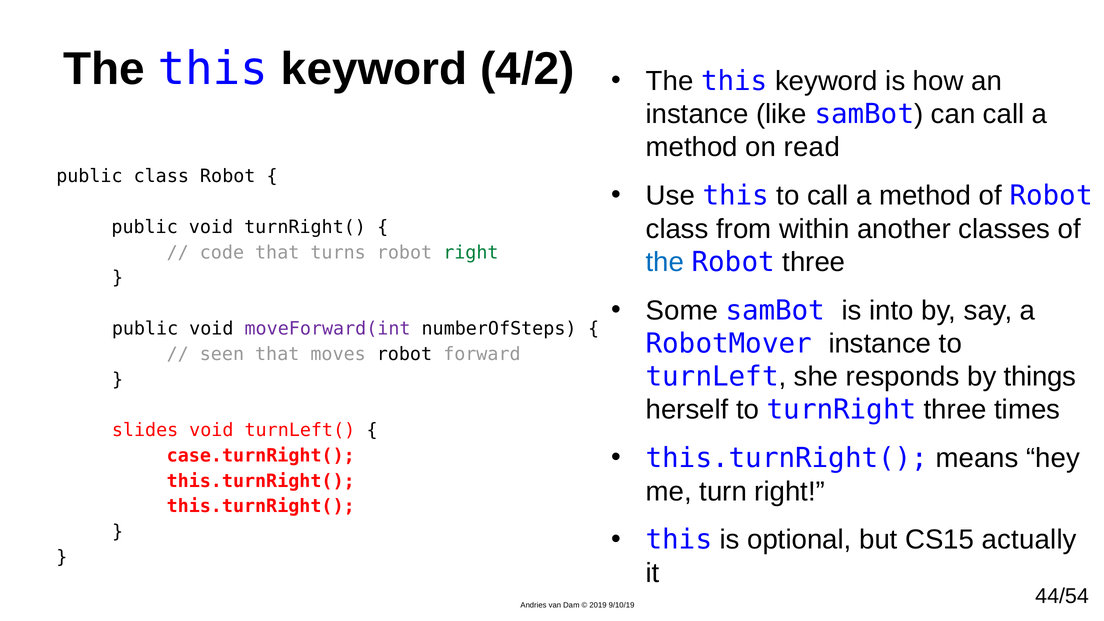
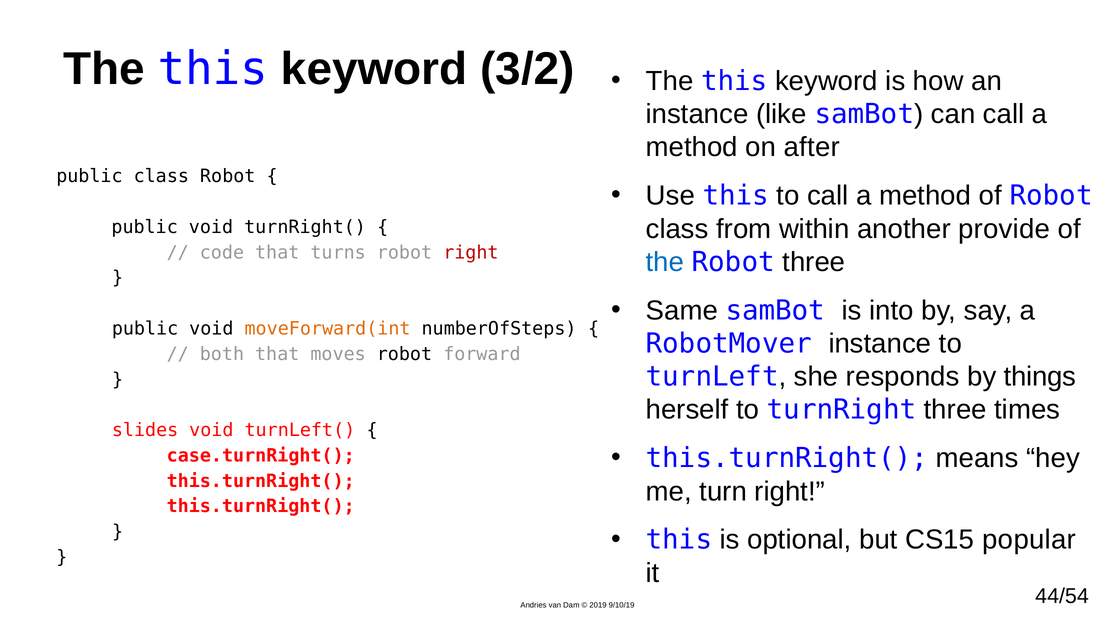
4/2: 4/2 -> 3/2 (527, 69)
read: read -> after (812, 147)
classes: classes -> provide (1004, 229)
right colour: green -> red (471, 253)
Some: Some -> Same (682, 310)
moveForward(int colour: purple -> orange (328, 329)
seen: seen -> both (222, 354)
actually: actually -> popular (1029, 540)
